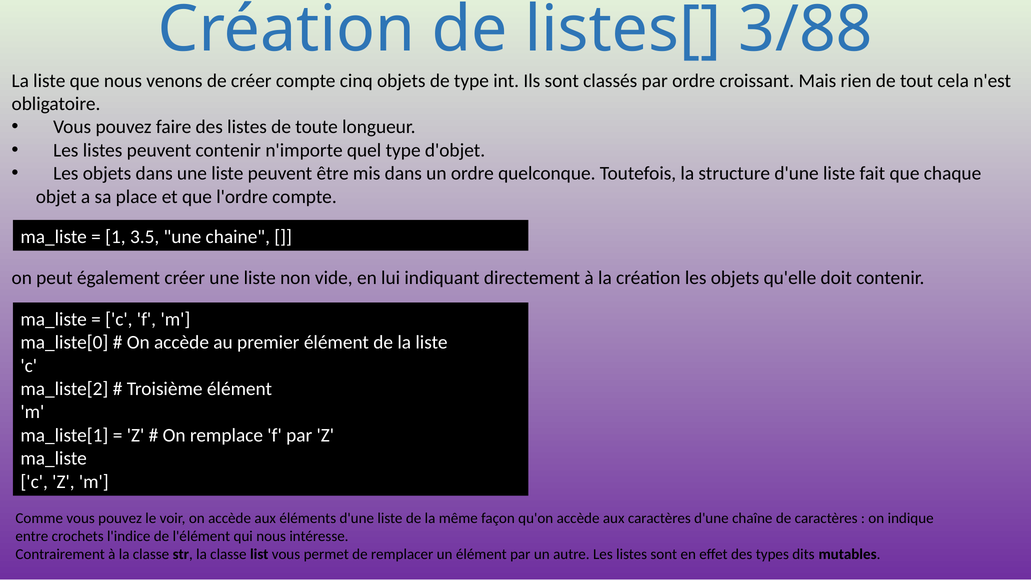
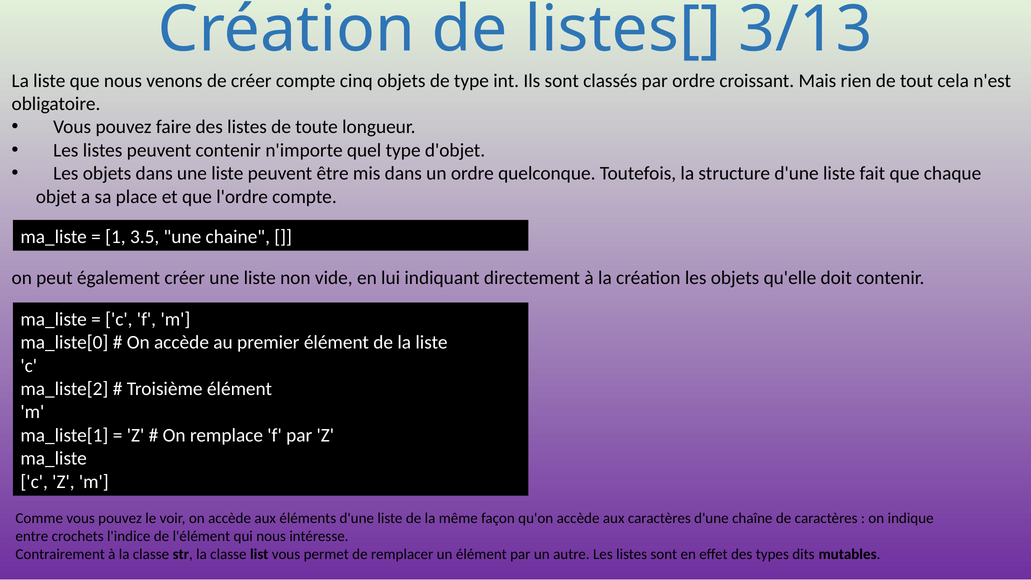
3/88: 3/88 -> 3/13 (805, 30)
